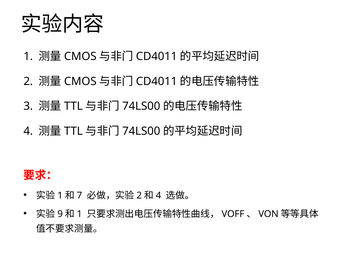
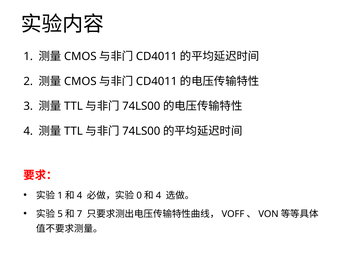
7: 7 -> 4 (79, 195)
2: 2 -> 0 (139, 195)
9: 9 -> 5 (60, 214)
1: 1 -> 7 (79, 214)
